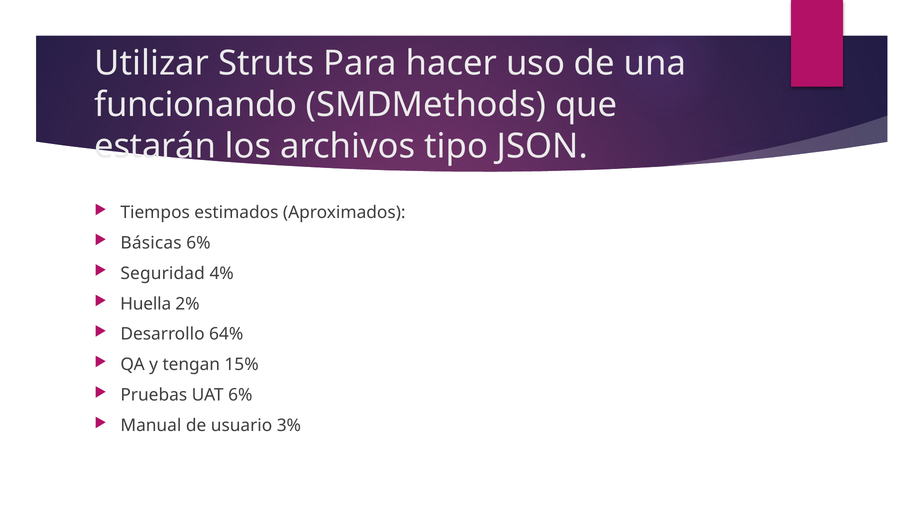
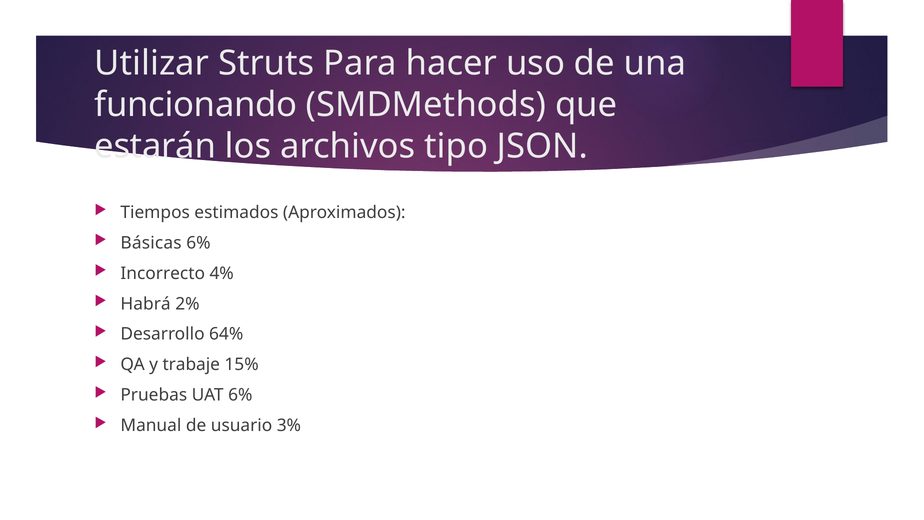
Seguridad: Seguridad -> Incorrecto (163, 273)
Huella: Huella -> Habrá (146, 304)
tengan: tengan -> trabaje (191, 364)
